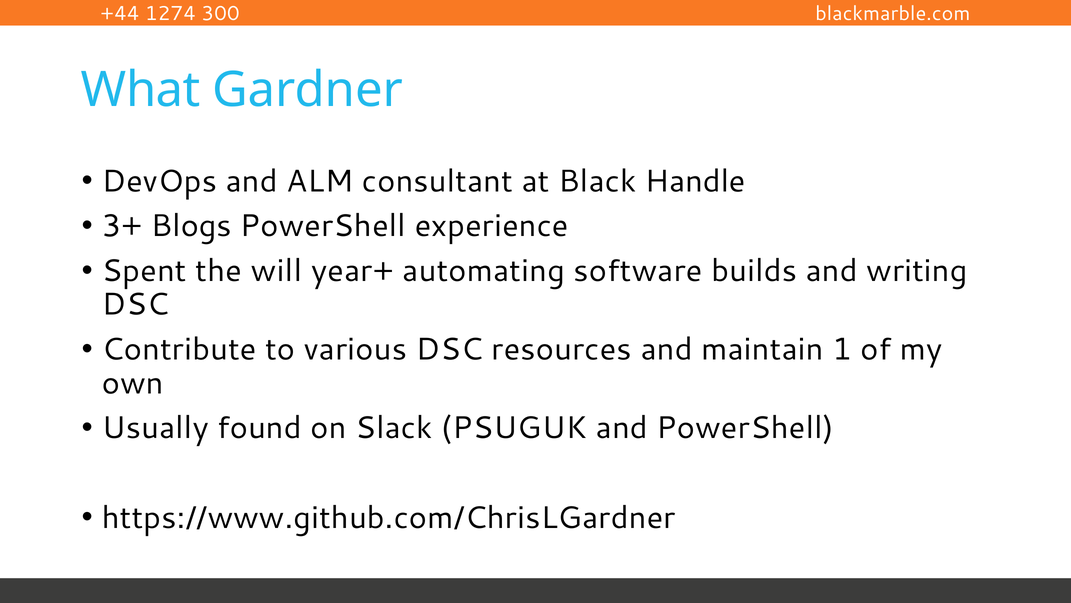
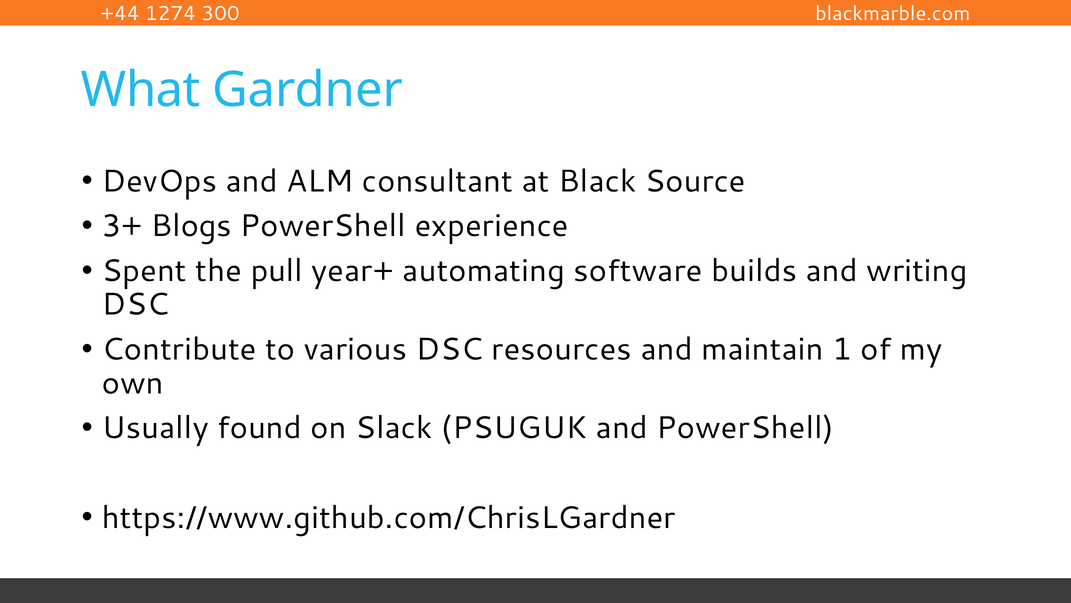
Handle: Handle -> Source (695, 181)
will: will -> pull (277, 271)
